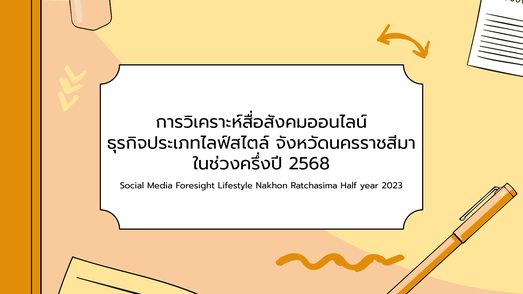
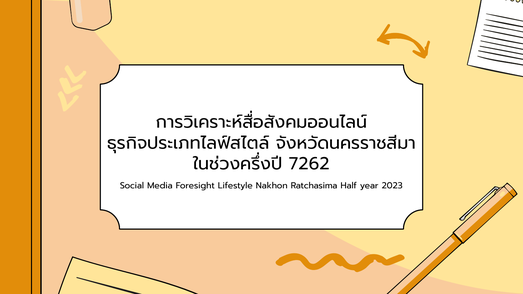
2568: 2568 -> 7262 (309, 164)
